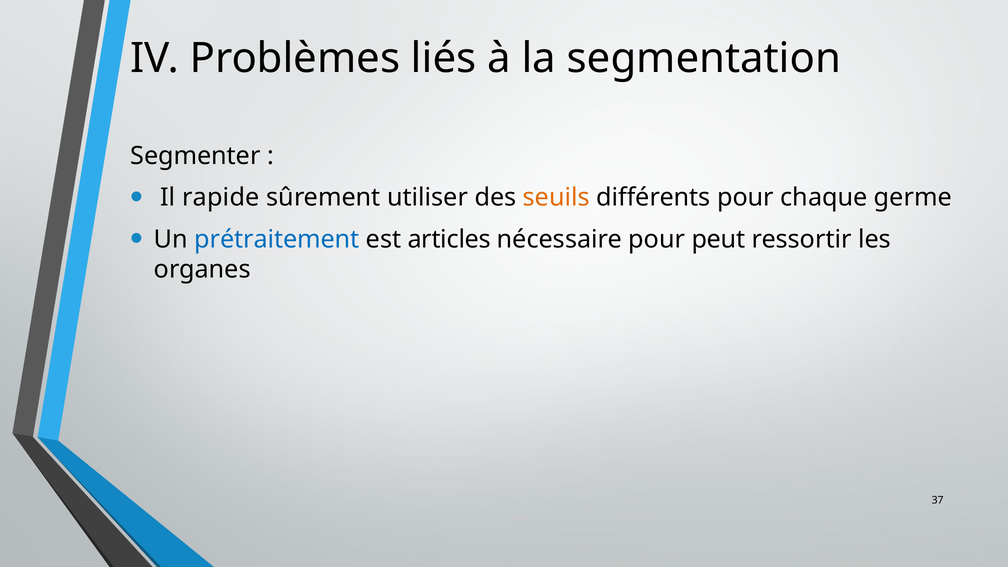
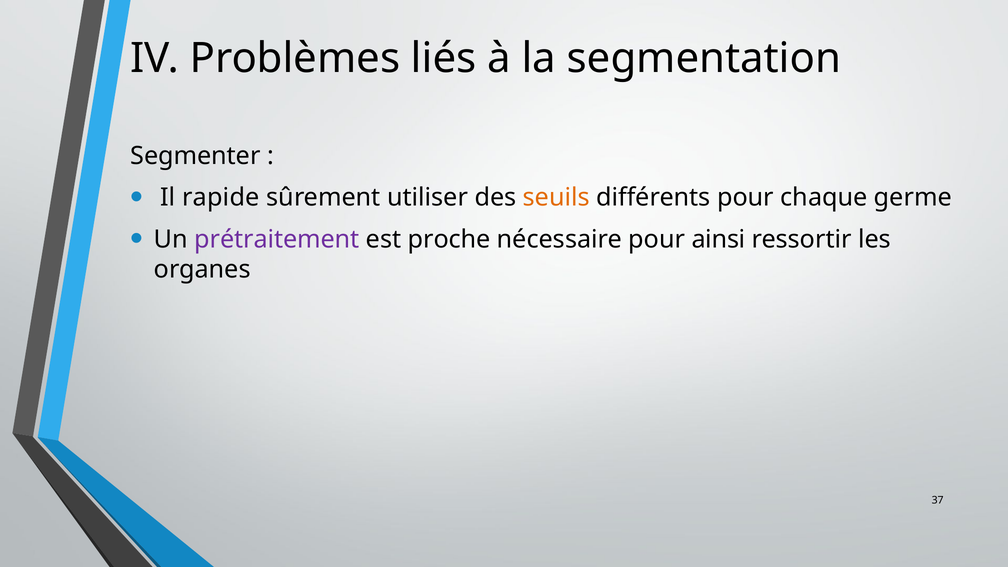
prétraitement colour: blue -> purple (277, 239)
articles: articles -> proche (449, 239)
peut: peut -> ainsi (718, 239)
